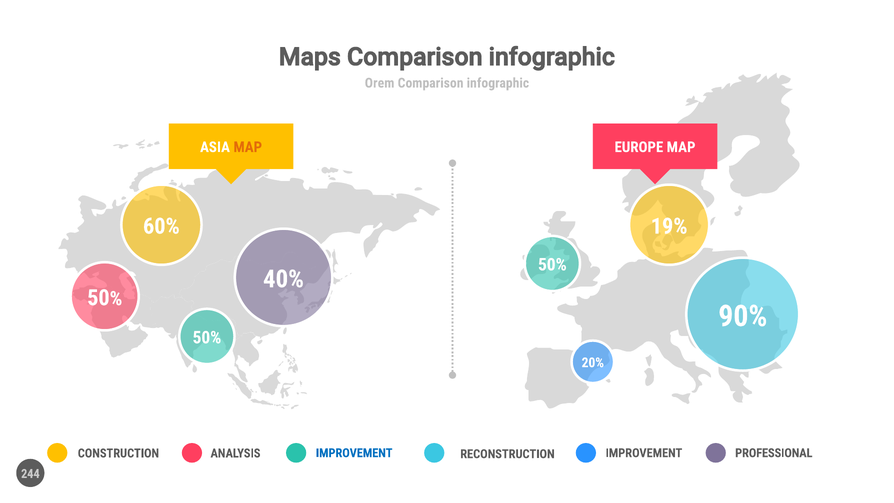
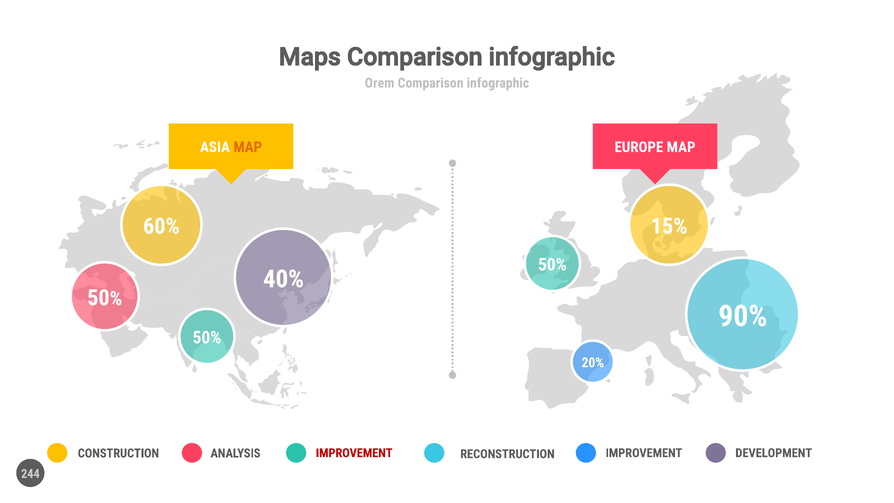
19%: 19% -> 15% (669, 226)
PROFESSIONAL: PROFESSIONAL -> DEVELOPMENT (774, 453)
IMPROVEMENT colour: blue -> red (354, 453)
